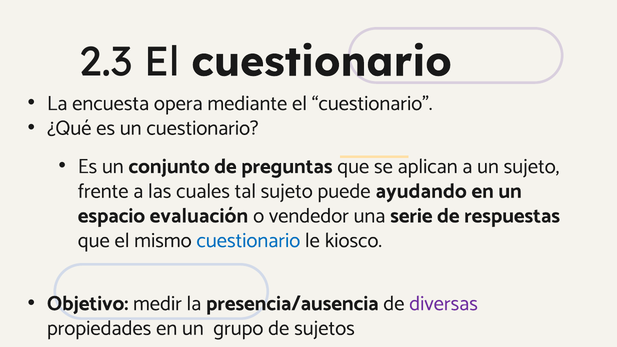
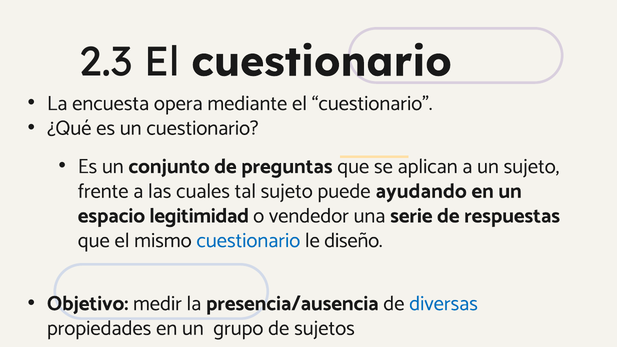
evaluación: evaluación -> legitimidad (199, 216)
kiosco: kiosco -> diseño (353, 240)
diversas colour: purple -> blue (444, 303)
